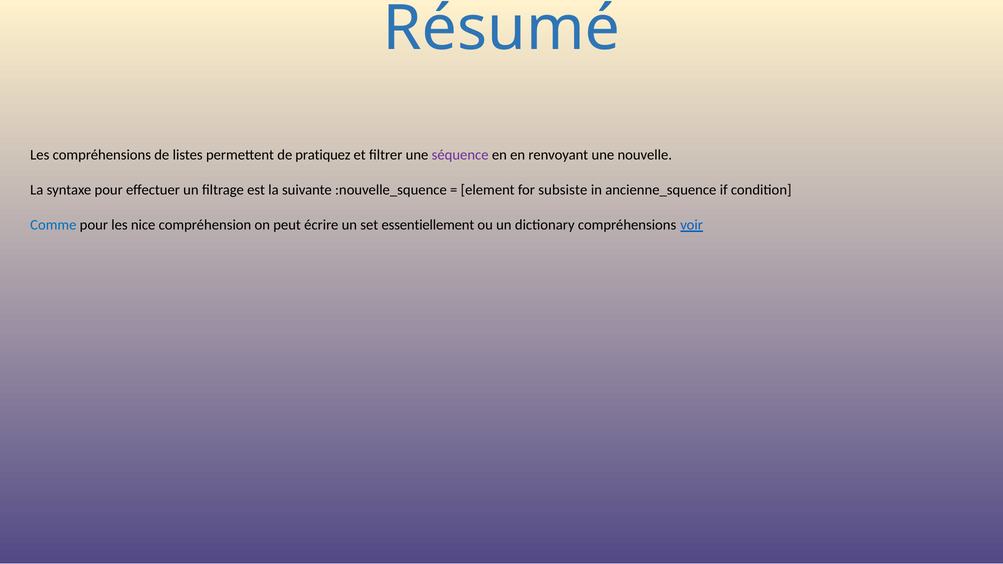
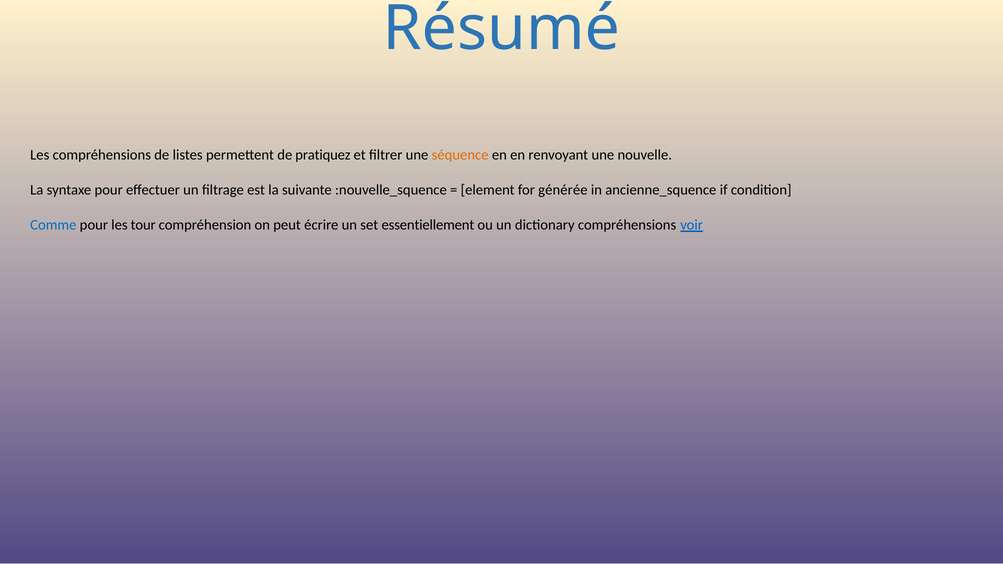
séquence colour: purple -> orange (460, 155)
subsiste: subsiste -> générée (563, 190)
nice: nice -> tour (143, 225)
